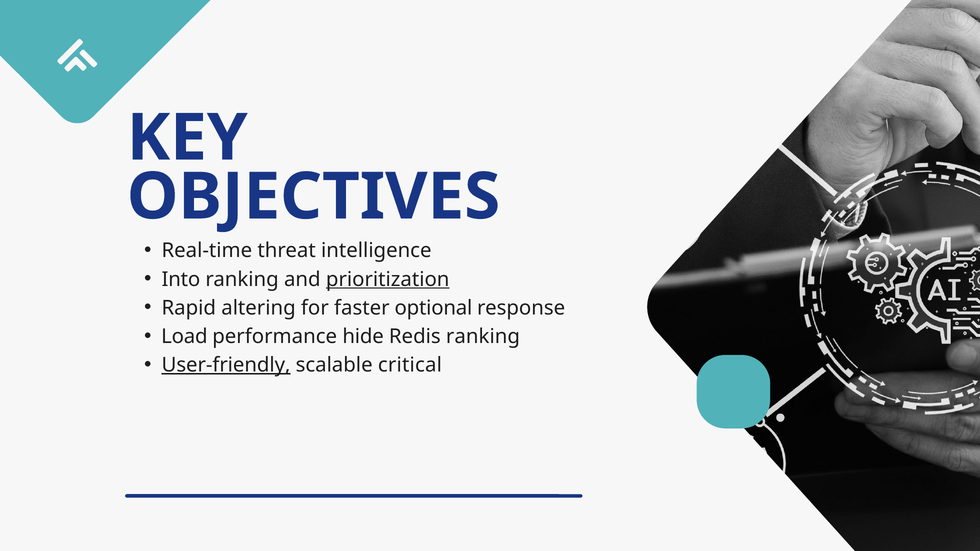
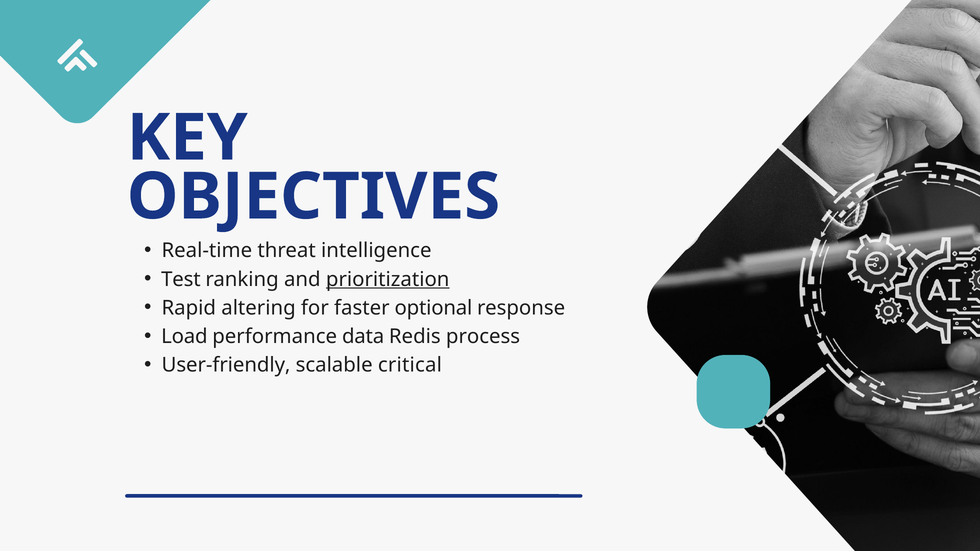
Into: Into -> Test (181, 279)
hide: hide -> data (363, 337)
Redis ranking: ranking -> process (483, 337)
User-friendly underline: present -> none (226, 365)
